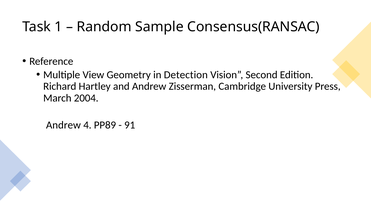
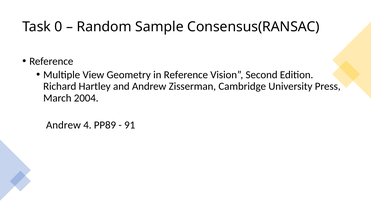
1: 1 -> 0 (58, 27)
in Detection: Detection -> Reference (186, 75)
